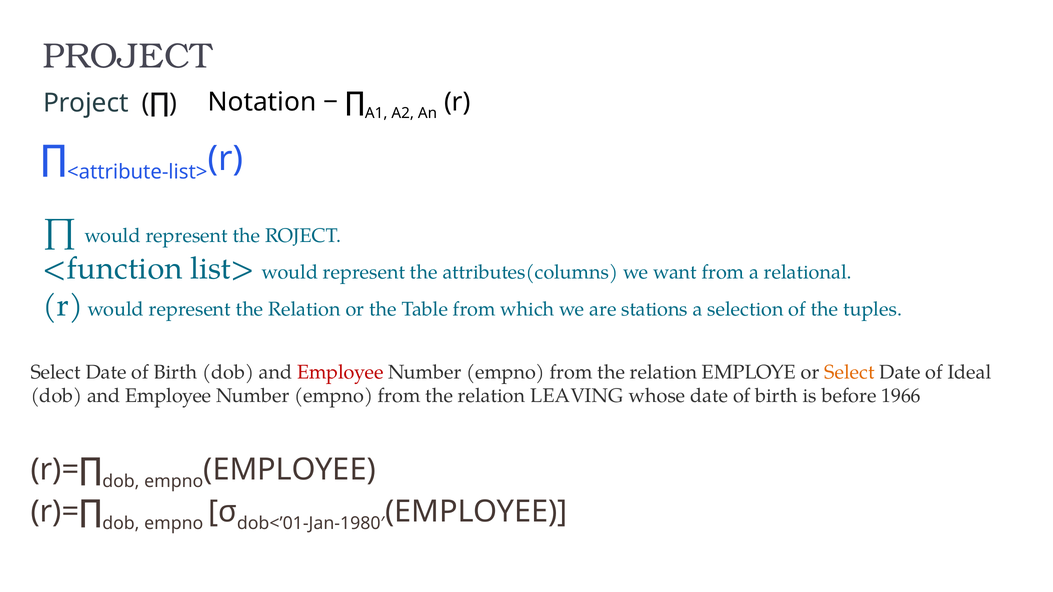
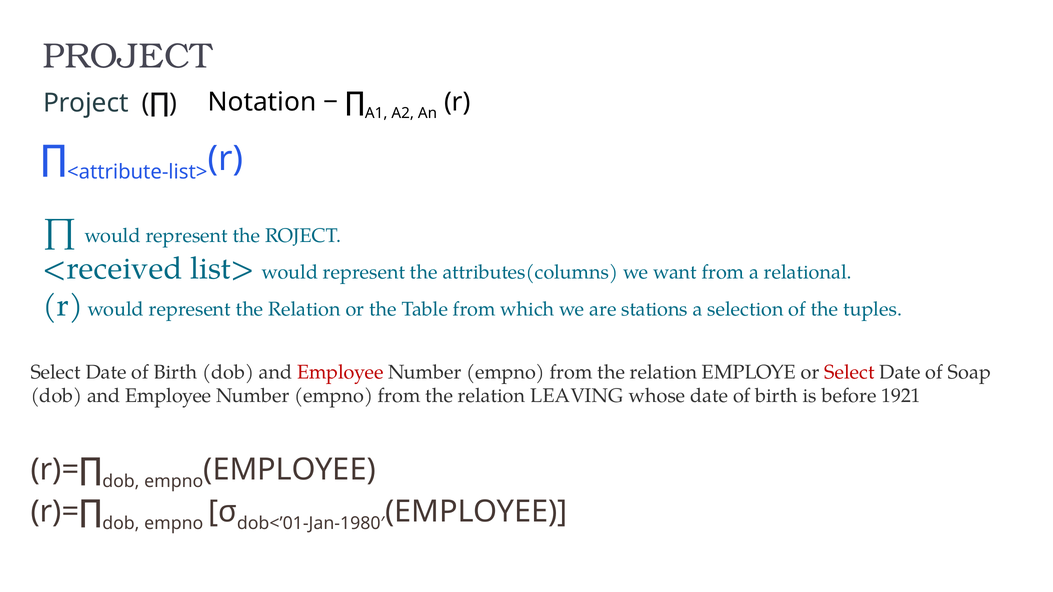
<function: <function -> <received (113, 269)
Select colour: orange -> red (849, 372)
Ideal: Ideal -> Soap (969, 372)
1966: 1966 -> 1921 (901, 396)
